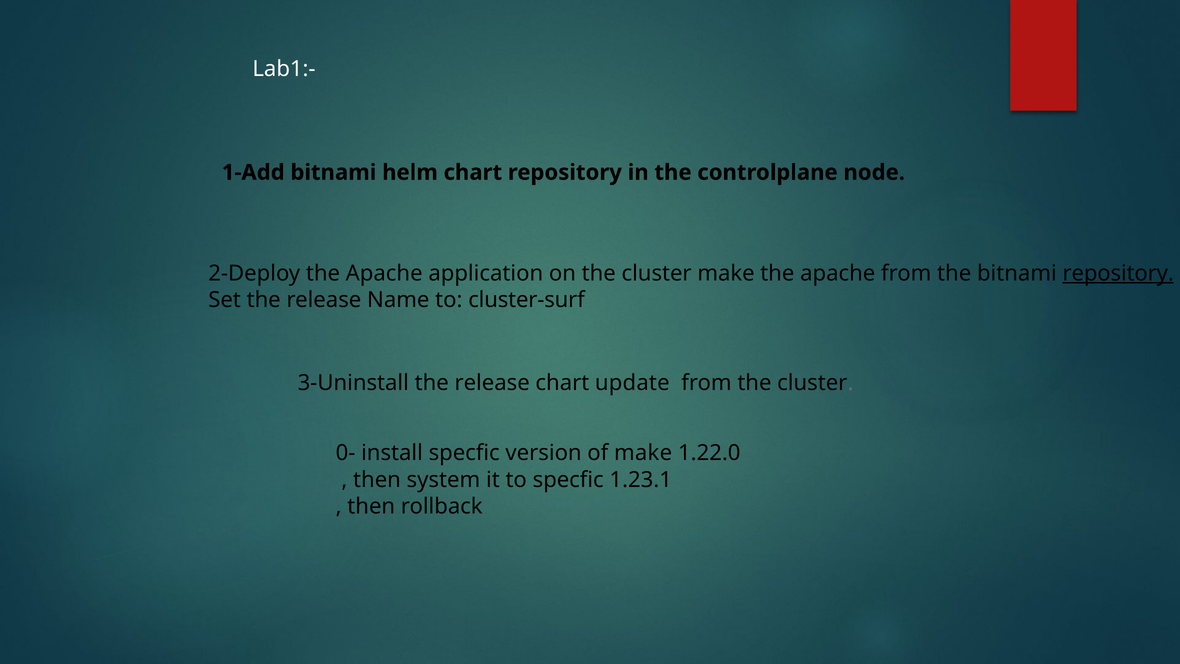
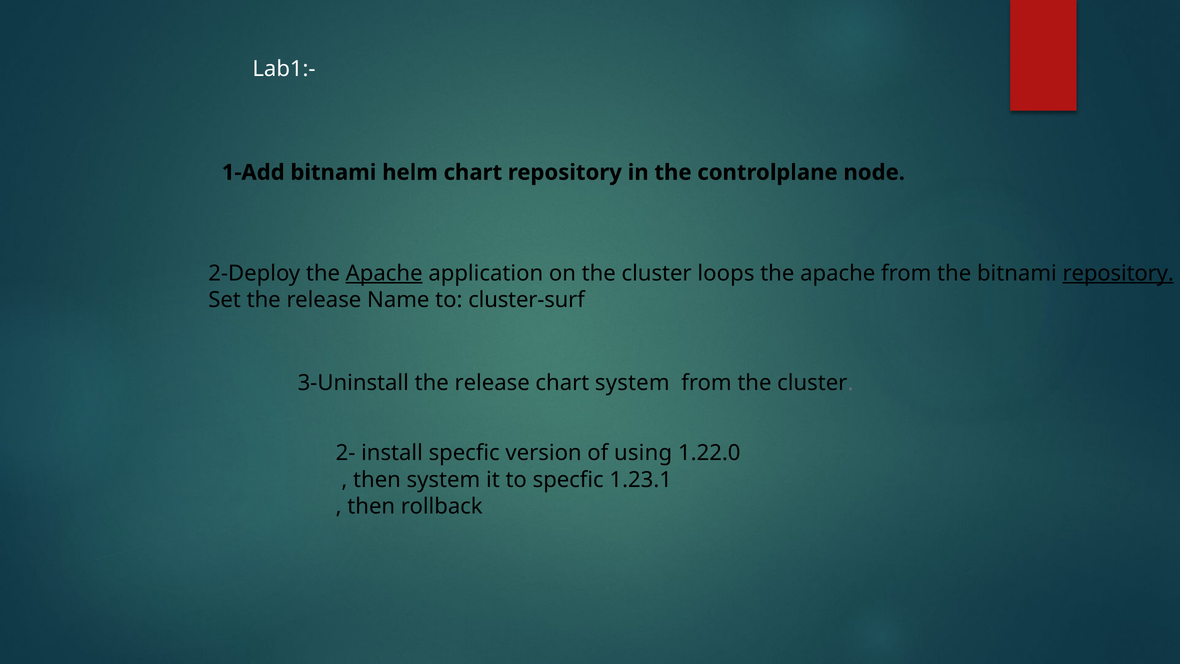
Apache underline: none -> present (384, 273)
cluster make: make -> loops (726, 273)
chart update: update -> system (632, 383)
0-: 0- -> 2- (346, 453)
of make: make -> using (643, 453)
